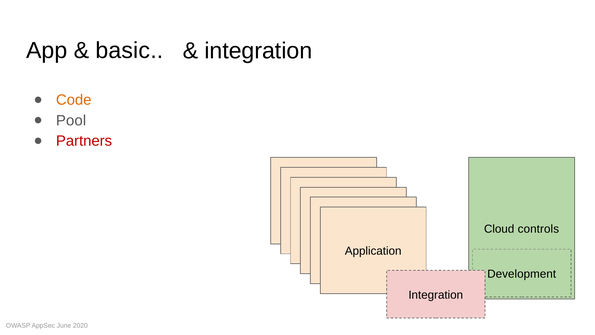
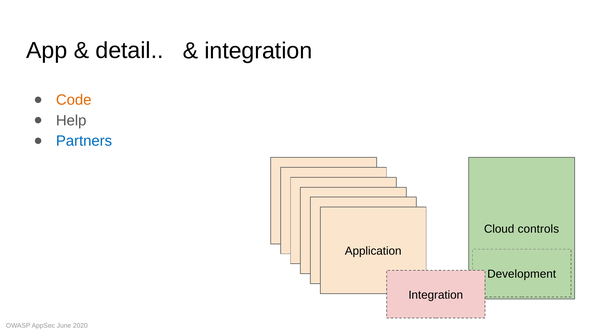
basic: basic -> detail (129, 50)
Pool: Pool -> Help (71, 120)
Partners colour: red -> blue (84, 141)
